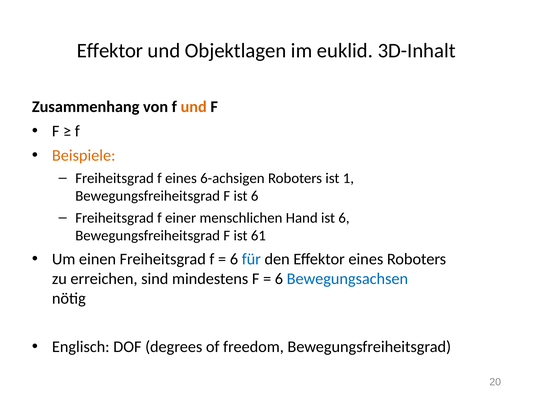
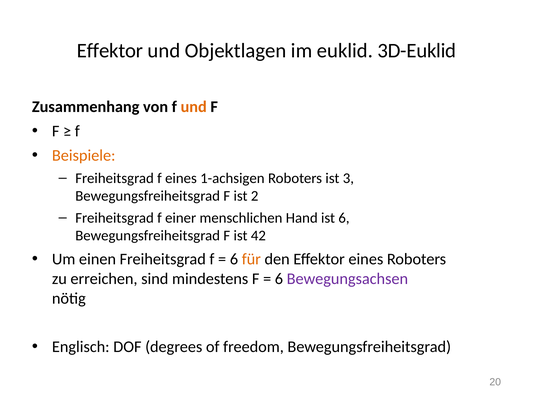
3D-Inhalt: 3D-Inhalt -> 3D-Euklid (417, 51)
6-achsigen: 6-achsigen -> 1-achsigen (232, 178)
1: 1 -> 3 (348, 178)
F ist 6: 6 -> 2 (255, 196)
61: 61 -> 42 (258, 236)
für colour: blue -> orange (251, 259)
Bewegungsachsen colour: blue -> purple (347, 279)
